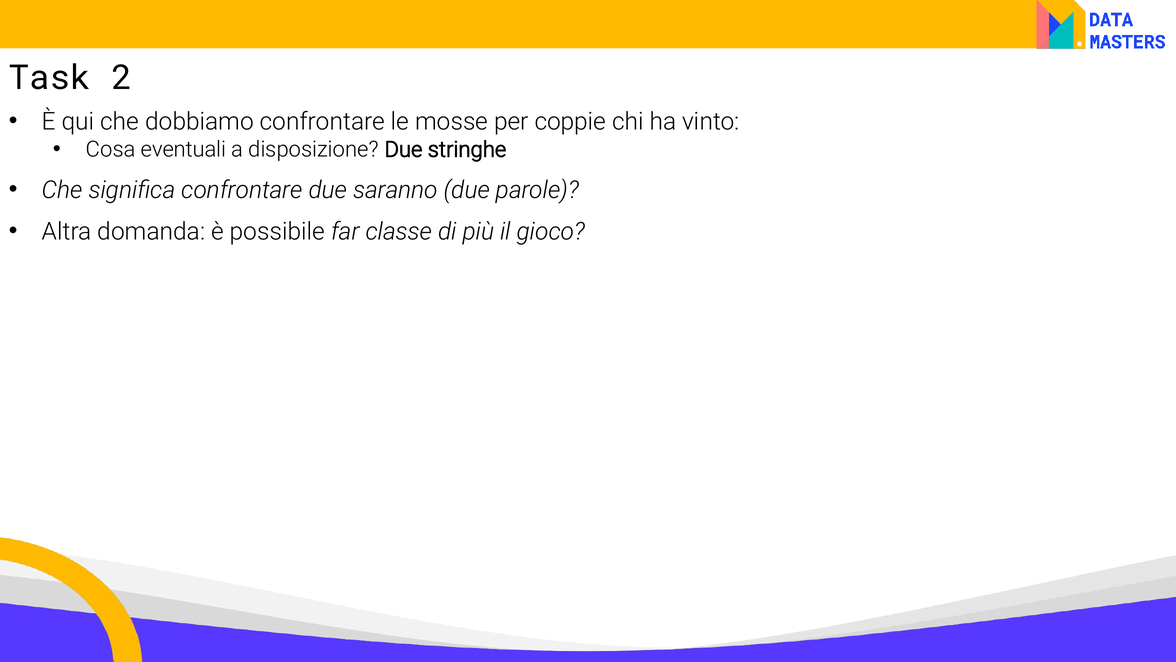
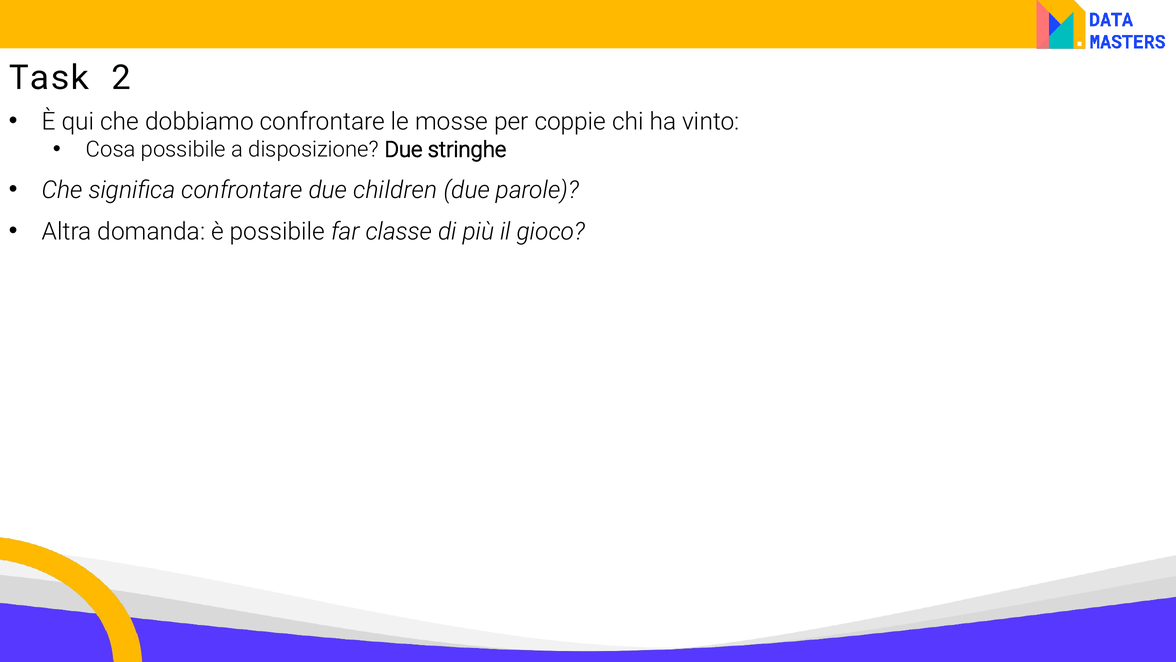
Cosa eventuali: eventuali -> possibile (183, 149)
saranno: saranno -> children (395, 190)
